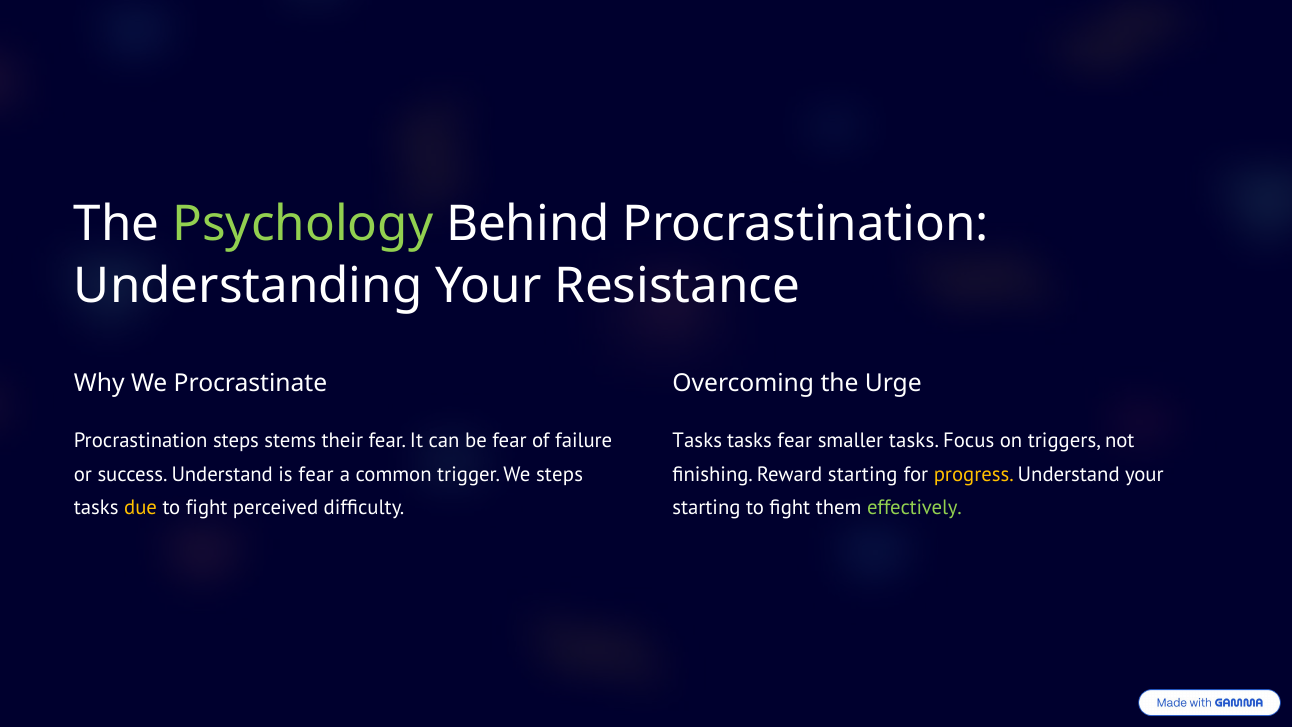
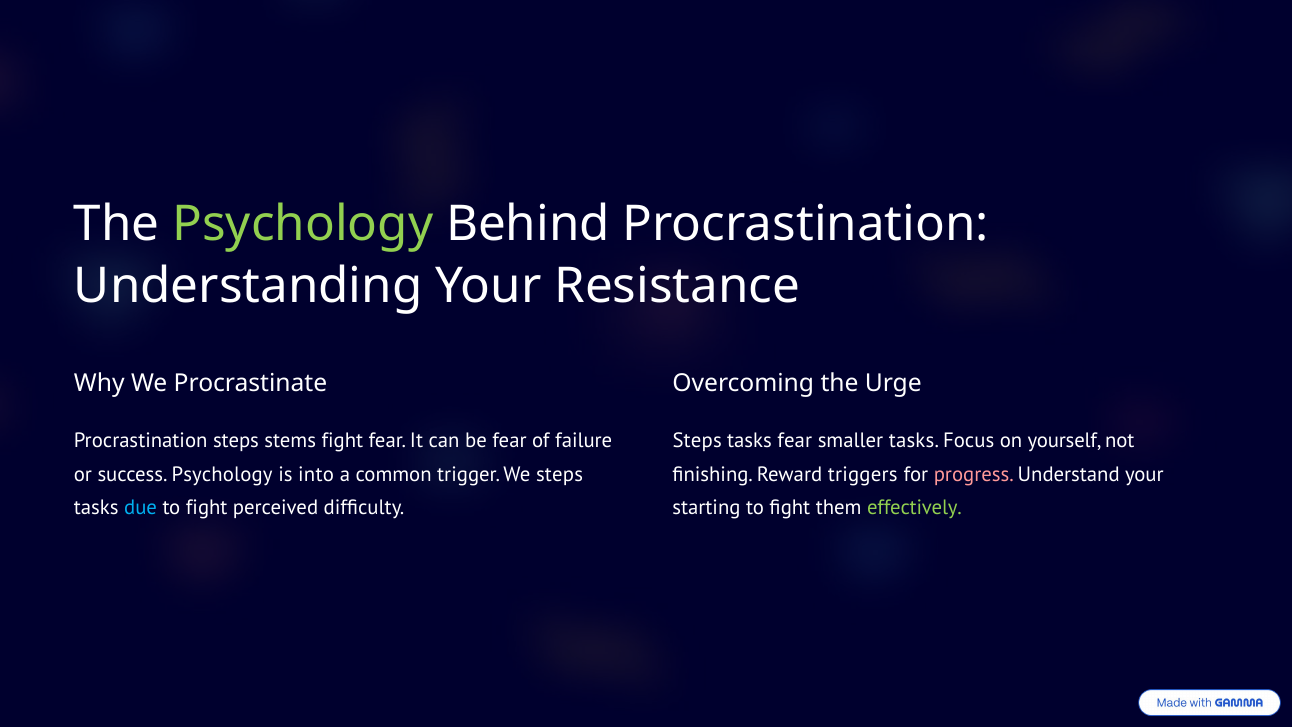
stems their: their -> fight (342, 440)
Tasks: Tasks -> Steps (697, 440)
triggers: triggers -> yourself (1065, 440)
success Understand: Understand -> Psychology (222, 474)
is fear: fear -> into (316, 474)
Reward starting: starting -> triggers (863, 474)
progress colour: yellow -> pink (974, 474)
due colour: yellow -> light blue (141, 508)
